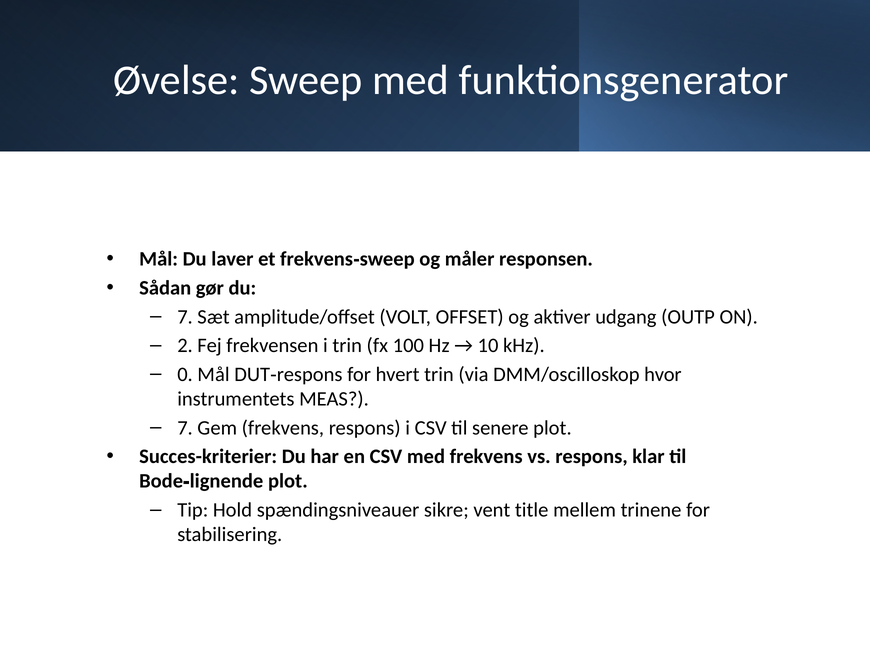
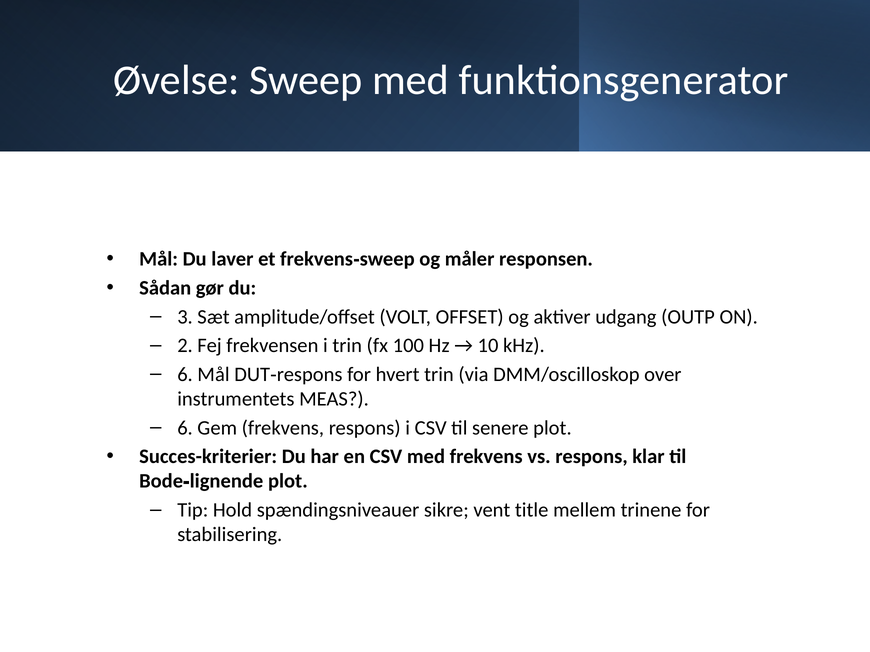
7: 7 -> 3 (185, 317)
0: 0 -> 6 (185, 375)
hvor: hvor -> over (663, 375)
7: 7 -> 6 (185, 428)
